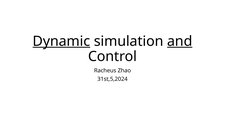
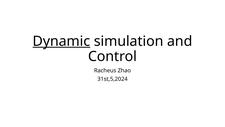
and underline: present -> none (180, 41)
